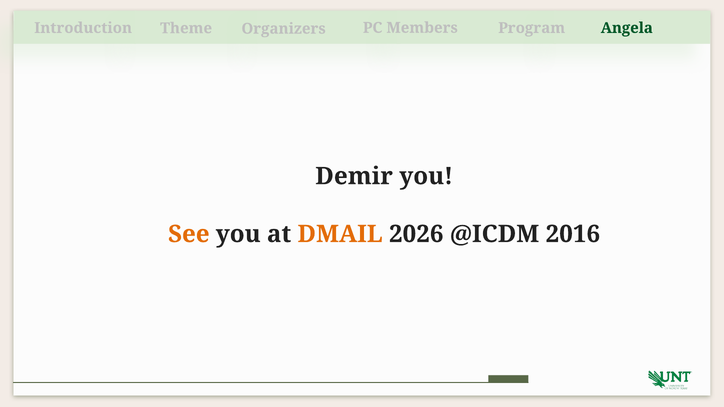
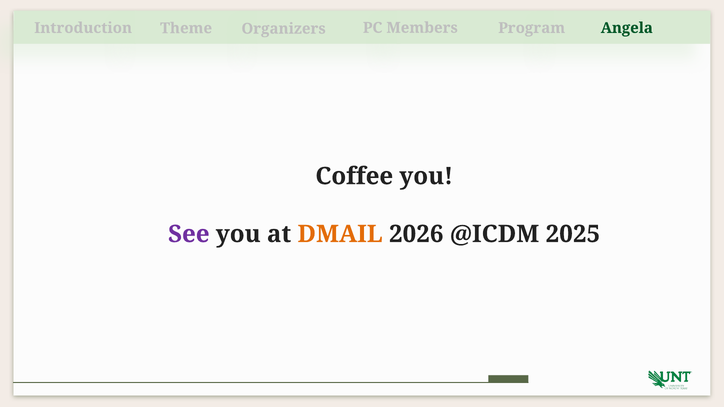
Demir: Demir -> Coffee (354, 176)
See colour: orange -> purple (189, 234)
2016: 2016 -> 2025 (573, 234)
